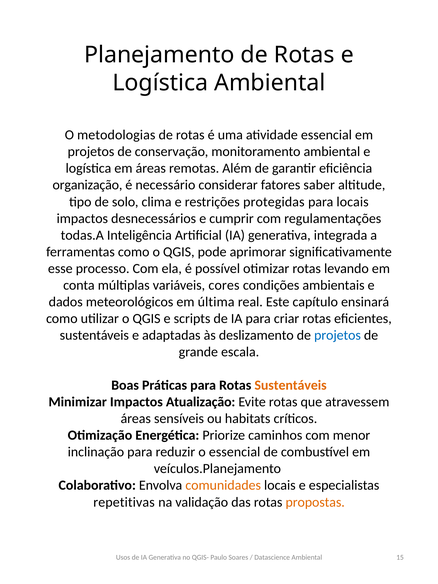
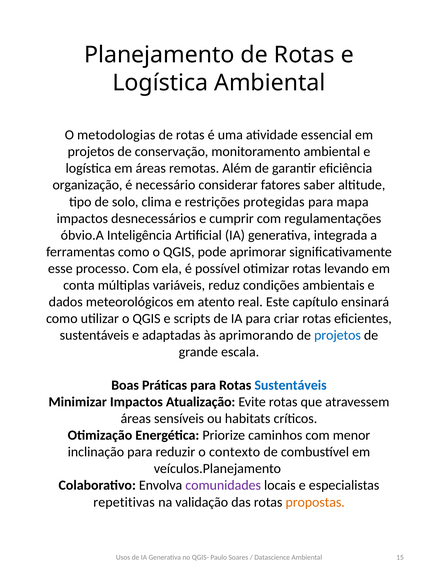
para locais: locais -> mapa (353, 202)
todas.A: todas.A -> óbvio.A (82, 235)
cores: cores -> reduz (224, 285)
última: última -> atento (216, 302)
deslizamento: deslizamento -> aprimorando (256, 335)
Sustentáveis colour: orange -> blue (291, 385)
o essencial: essencial -> contexto (235, 452)
comunidades colour: orange -> purple (223, 485)
